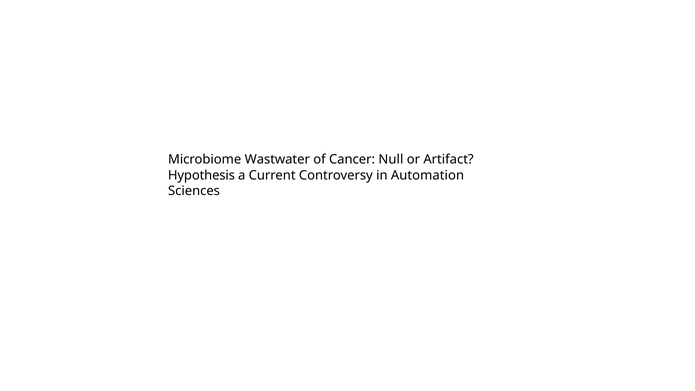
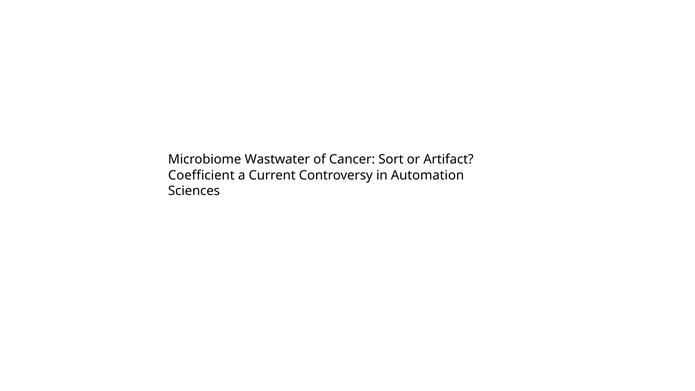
Null: Null -> Sort (391, 160)
Hypothesis: Hypothesis -> Coefficient (201, 175)
